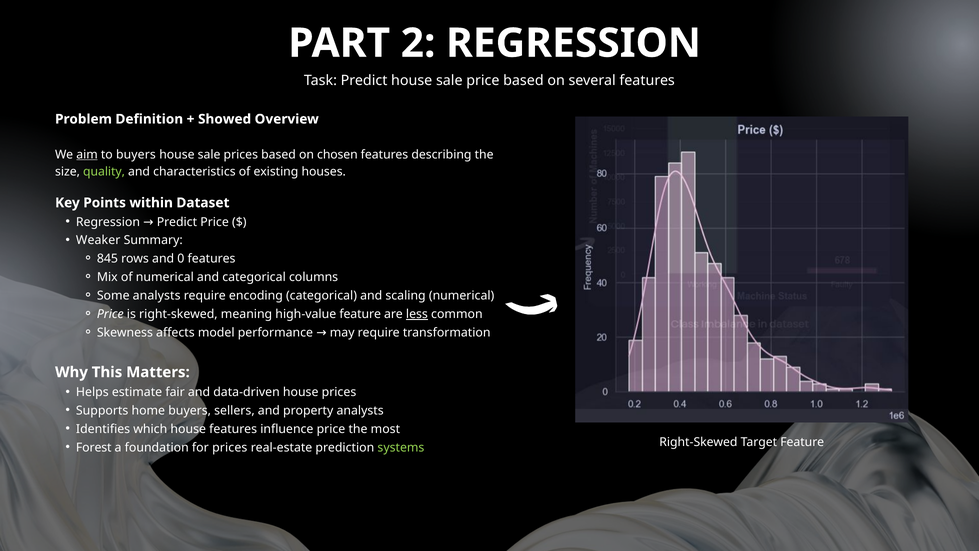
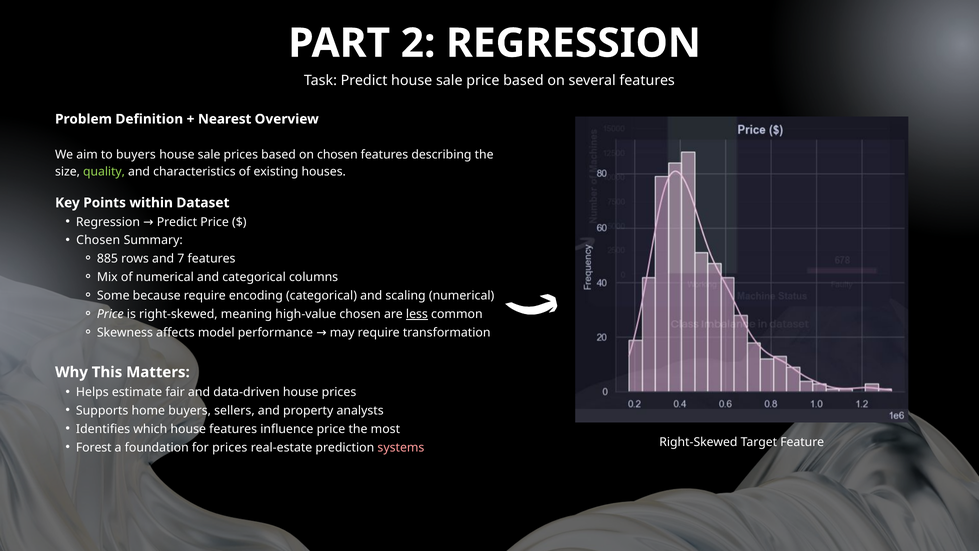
Showed: Showed -> Nearest (225, 119)
aim underline: present -> none (87, 154)
Weaker: Weaker -> Chosen (98, 240)
845: 845 -> 885 (107, 259)
0: 0 -> 7 (181, 259)
Some analysts: analysts -> because (157, 296)
high-value feature: feature -> chosen (360, 314)
systems colour: light green -> pink (401, 447)
